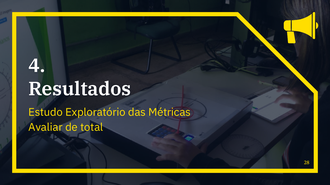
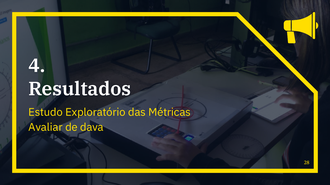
total: total -> dava (92, 128)
